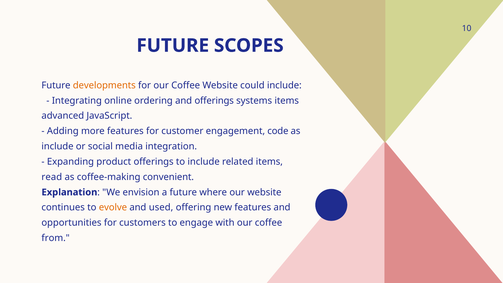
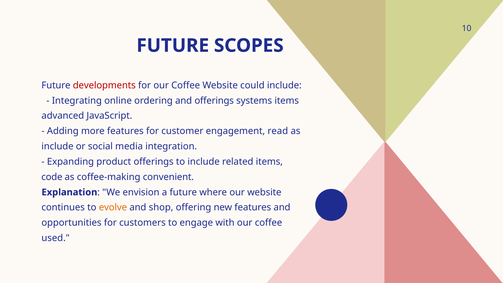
developments colour: orange -> red (104, 85)
code: code -> read (278, 131)
read: read -> code (52, 177)
used: used -> shop (161, 207)
from: from -> used (56, 238)
